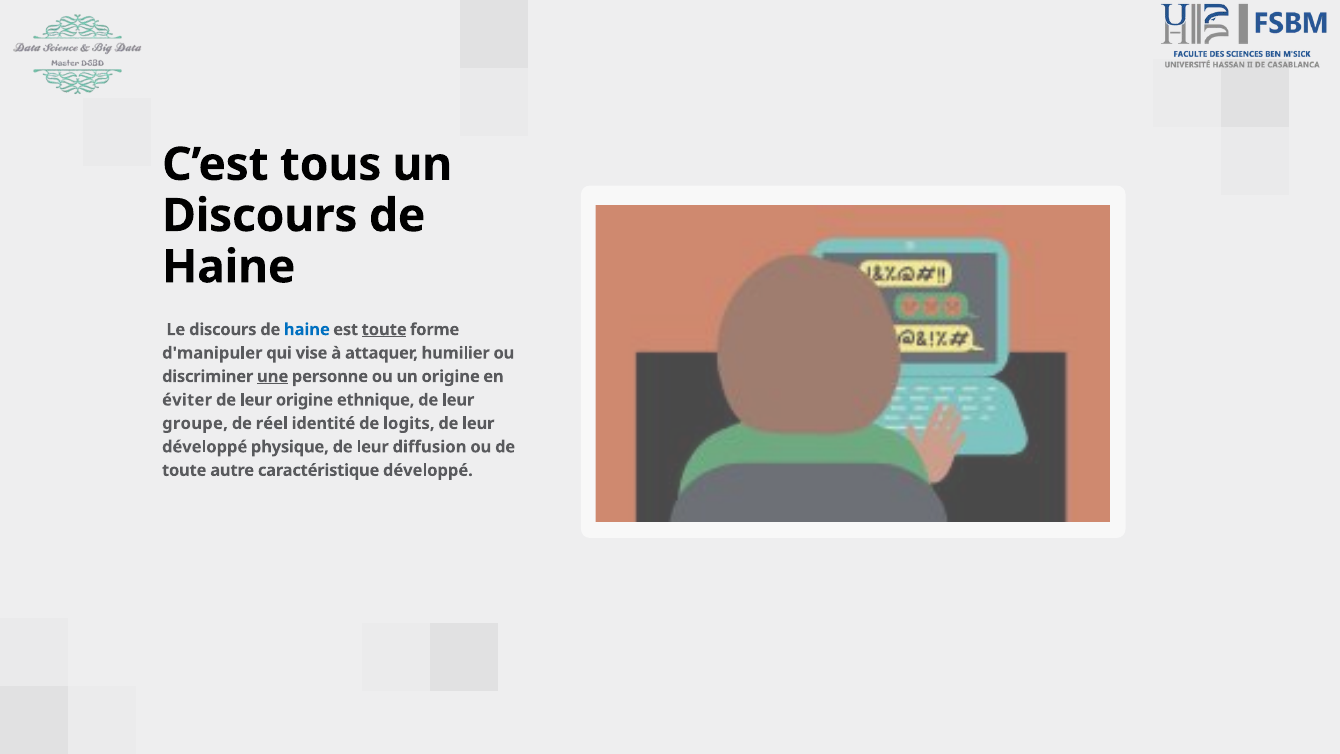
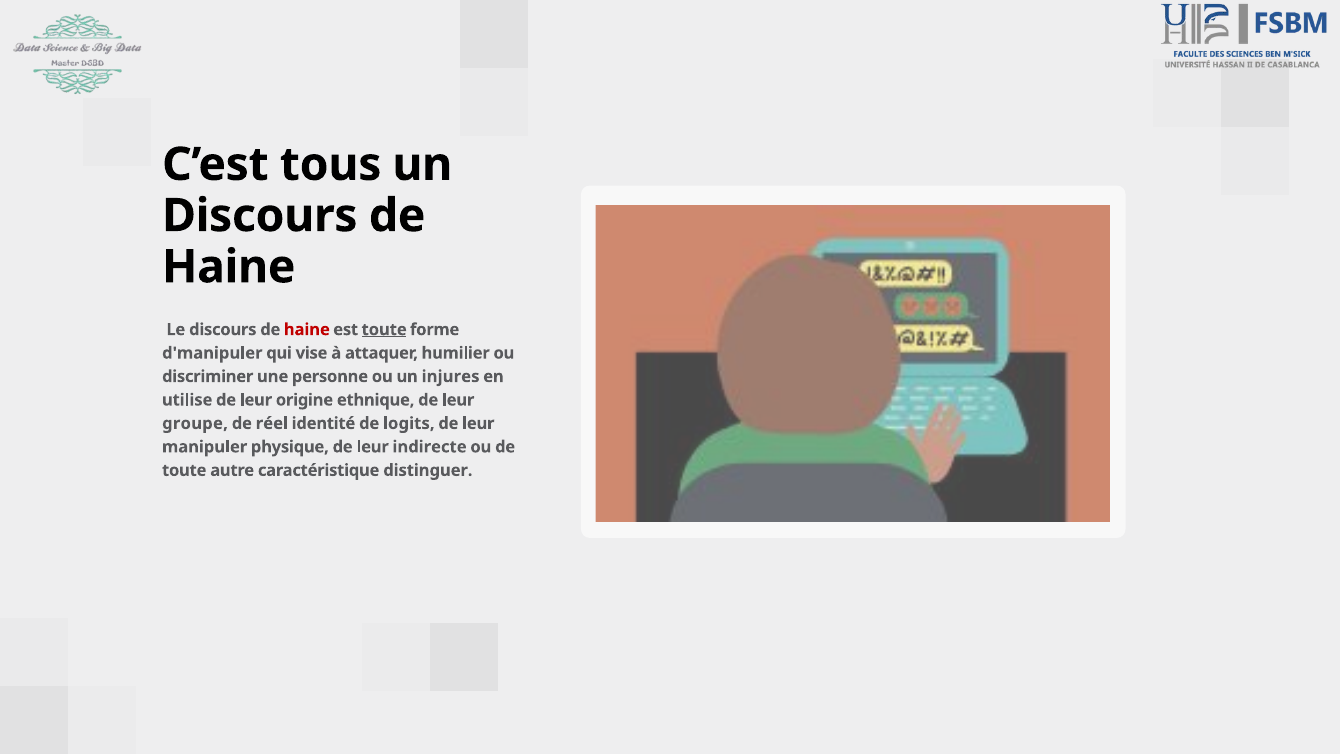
haine colour: blue -> red (307, 329)
une underline: present -> none (273, 376)
un origine: origine -> injures (451, 376)
éviter: éviter -> utilise (187, 400)
développé: développé -> manipuler (205, 447)
diffusion: diffusion -> indirecte (430, 447)
caractéristique développé: développé -> distinguer (428, 470)
